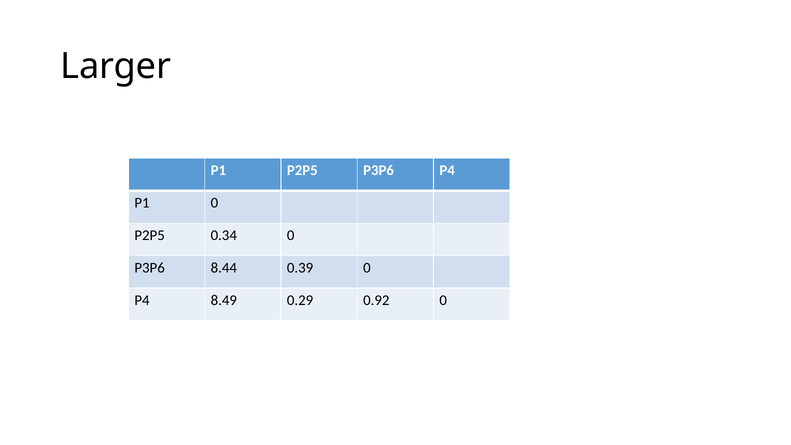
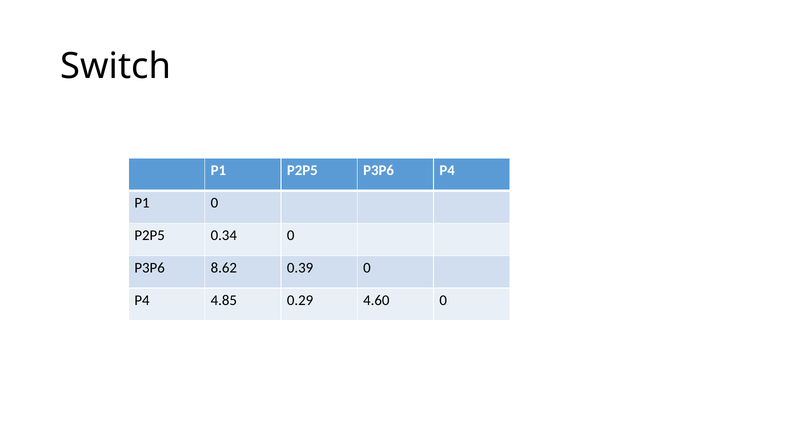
Larger: Larger -> Switch (116, 66)
8.44: 8.44 -> 8.62 (224, 268)
8.49: 8.49 -> 4.85 (224, 300)
0.92: 0.92 -> 4.60 (376, 300)
